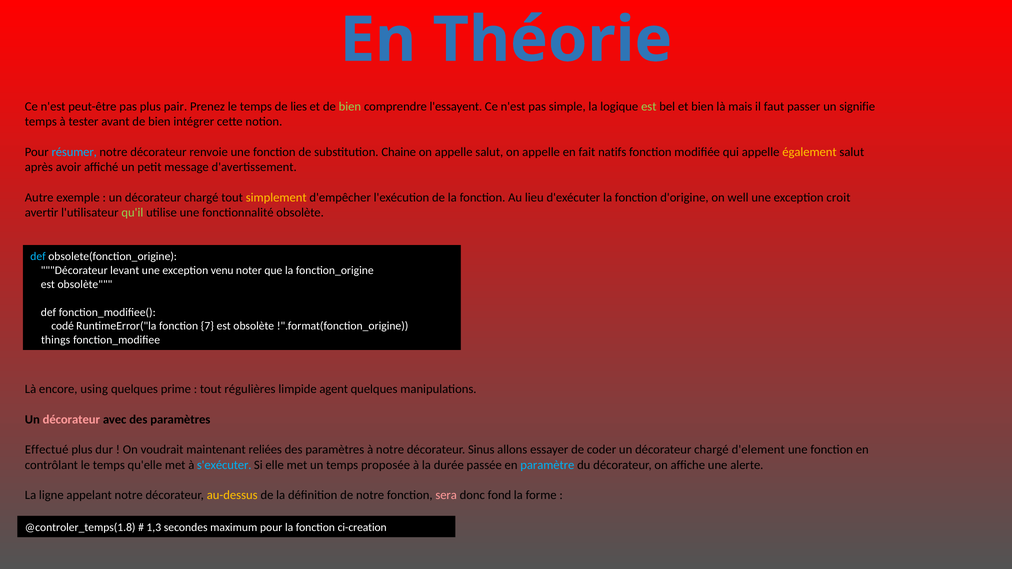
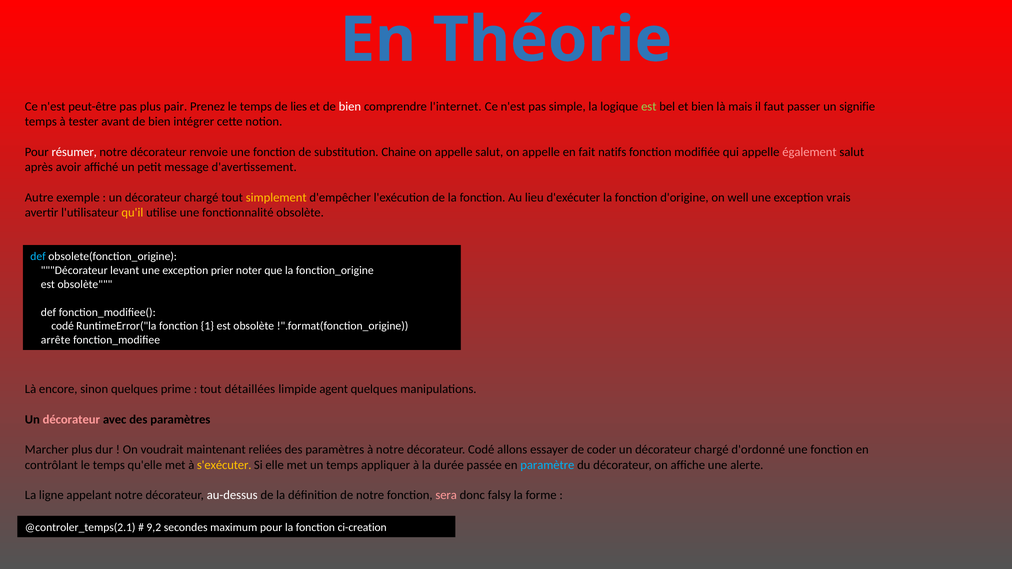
bien colour: light green -> white (350, 106)
l'essayent: l'essayent -> l'internet (456, 106)
résumer colour: light blue -> white (74, 152)
également colour: yellow -> pink (809, 152)
croit: croit -> vrais (839, 198)
qu'il colour: light green -> yellow (132, 213)
venu: venu -> prier (222, 271)
7: 7 -> 1 (207, 326)
things: things -> arrête (56, 340)
using: using -> sinon (94, 389)
régulières: régulières -> détaillées (250, 389)
Effectué: Effectué -> Marcher (47, 450)
décorateur Sinus: Sinus -> Codé (481, 450)
d'element: d'element -> d'ordonné (758, 450)
s'exécuter colour: light blue -> yellow (224, 465)
proposée: proposée -> appliquer (386, 465)
au-dessus colour: yellow -> white (232, 496)
fond: fond -> falsy (499, 496)
@controler_temps(1.8: @controler_temps(1.8 -> @controler_temps(2.1 (80, 528)
1,3: 1,3 -> 9,2 (154, 528)
